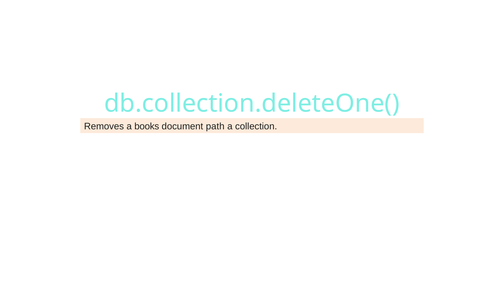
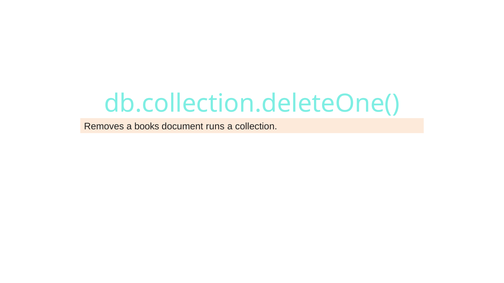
path: path -> runs (215, 127)
